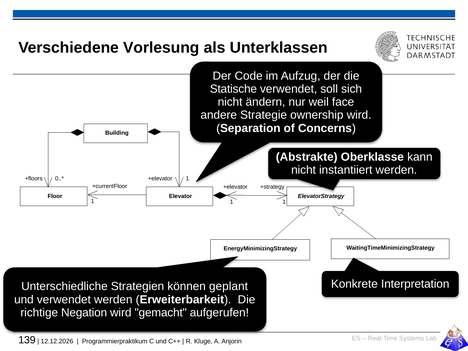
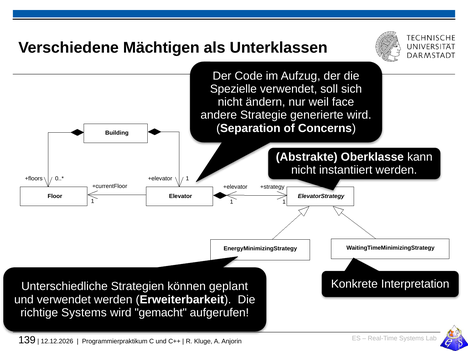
Vorlesung: Vorlesung -> Mächtigen (161, 48)
Statische: Statische -> Spezielle (233, 89)
ownership: ownership -> generierte (317, 115)
richtige Negation: Negation -> Systems (84, 313)
